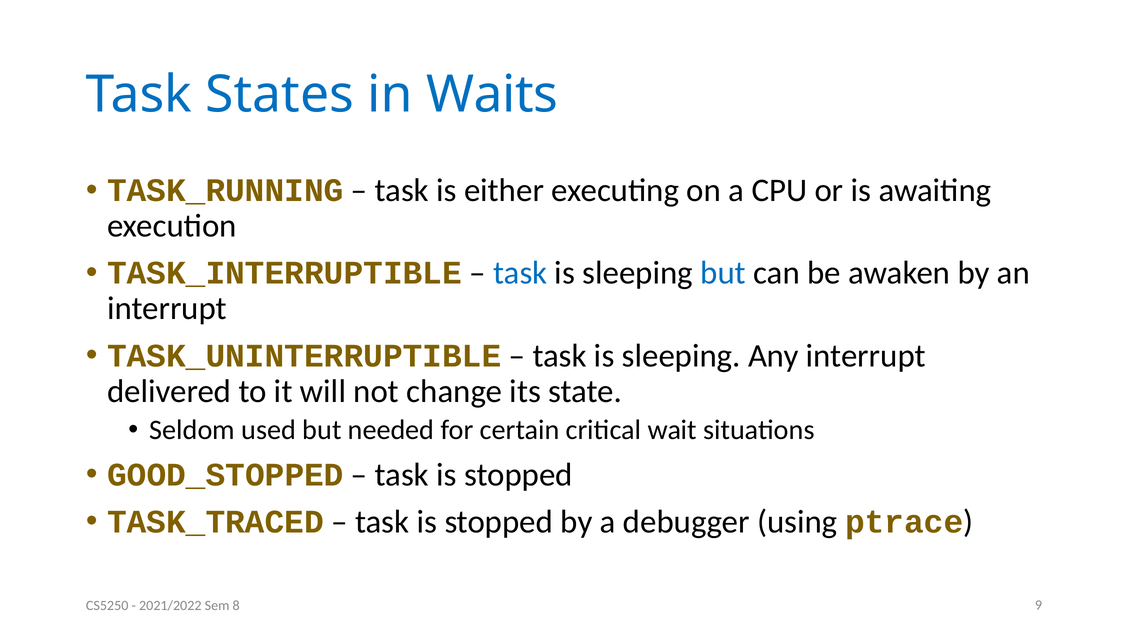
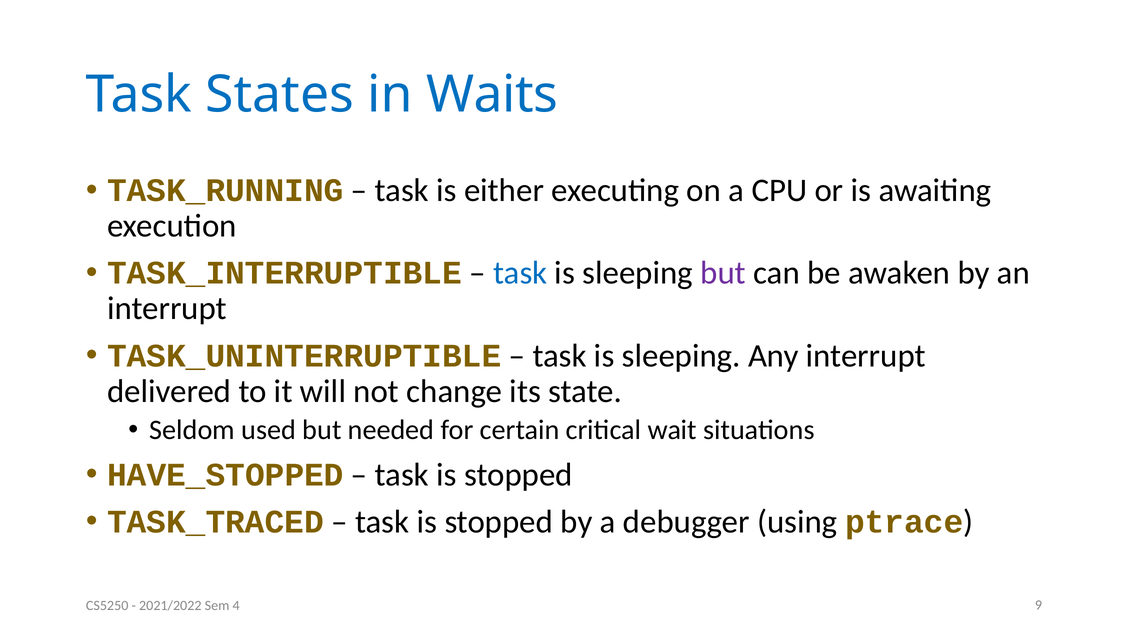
but colour: blue -> purple (723, 273)
GOOD_STOPPED: GOOD_STOPPED -> HAVE_STOPPED (225, 475)
8: 8 -> 4 (236, 606)
